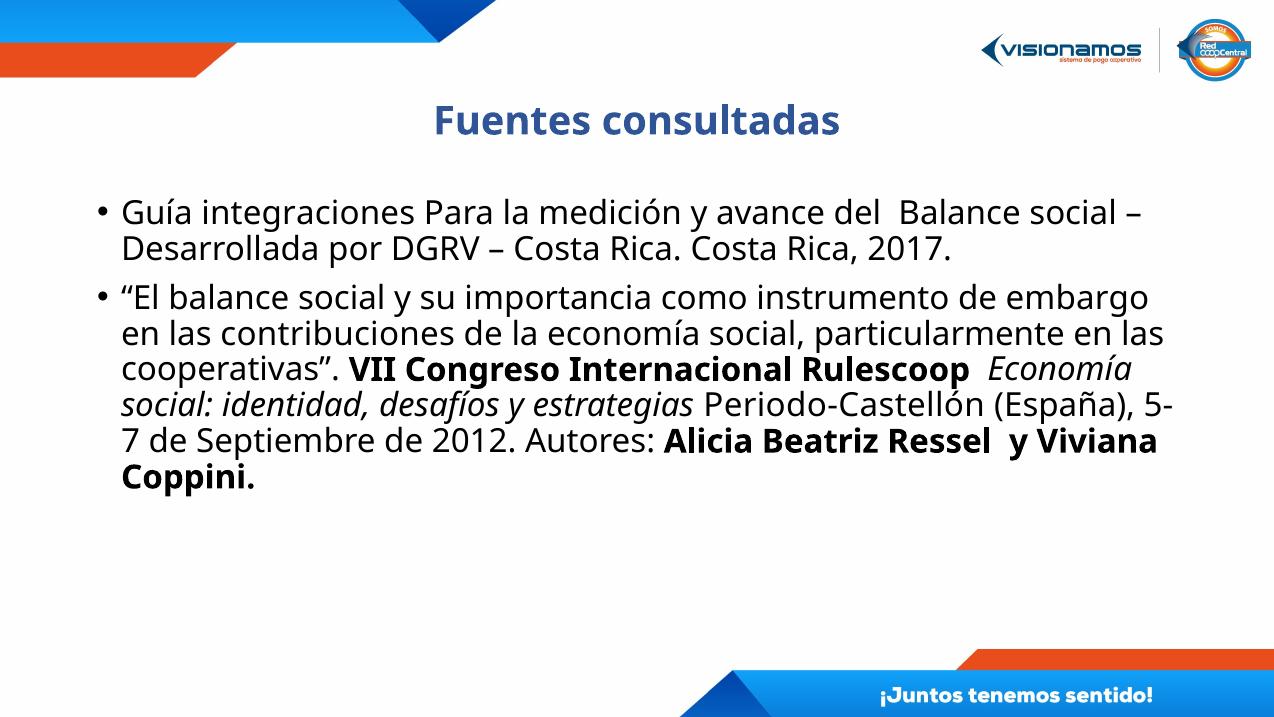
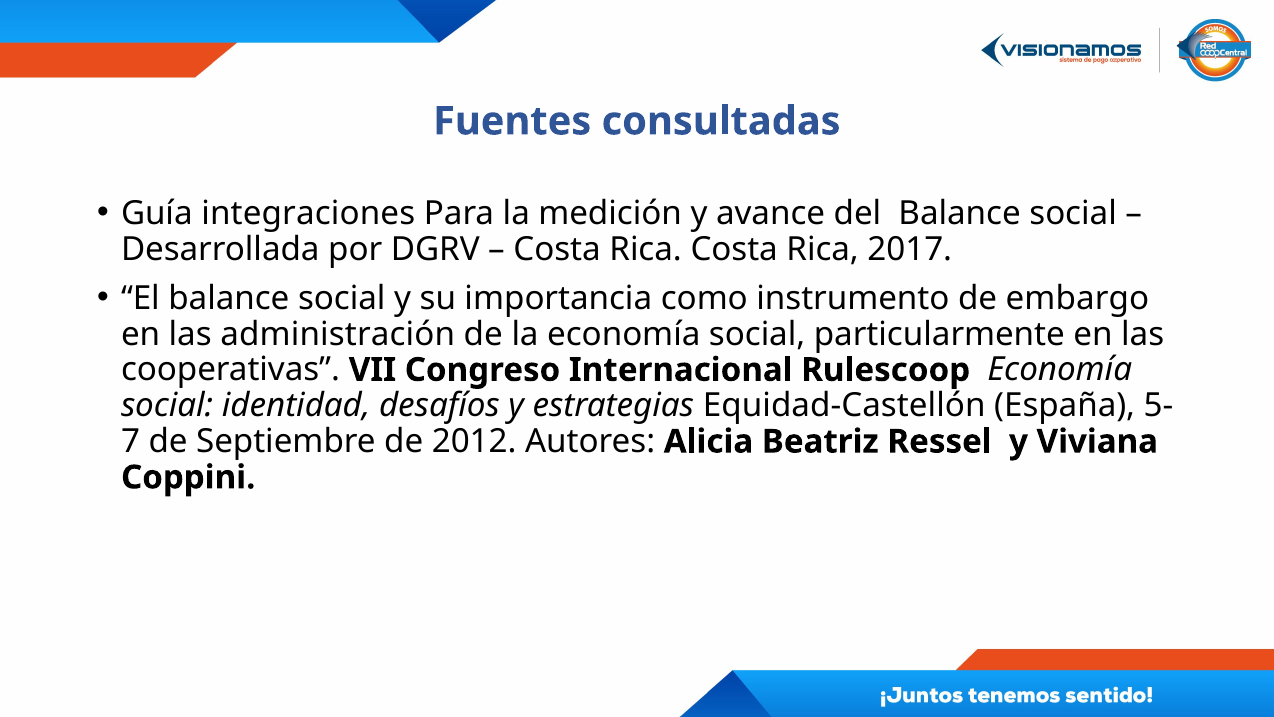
contribuciones: contribuciones -> administración (338, 334)
Periodo-Castellón: Periodo-Castellón -> Equidad-Castellón (844, 406)
